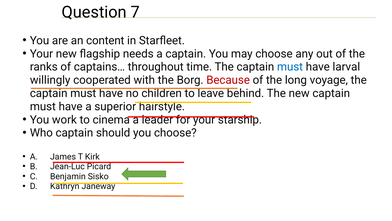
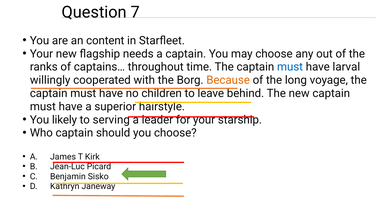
Because colour: red -> orange (228, 80)
work: work -> likely (64, 119)
cinema: cinema -> serving (111, 119)
